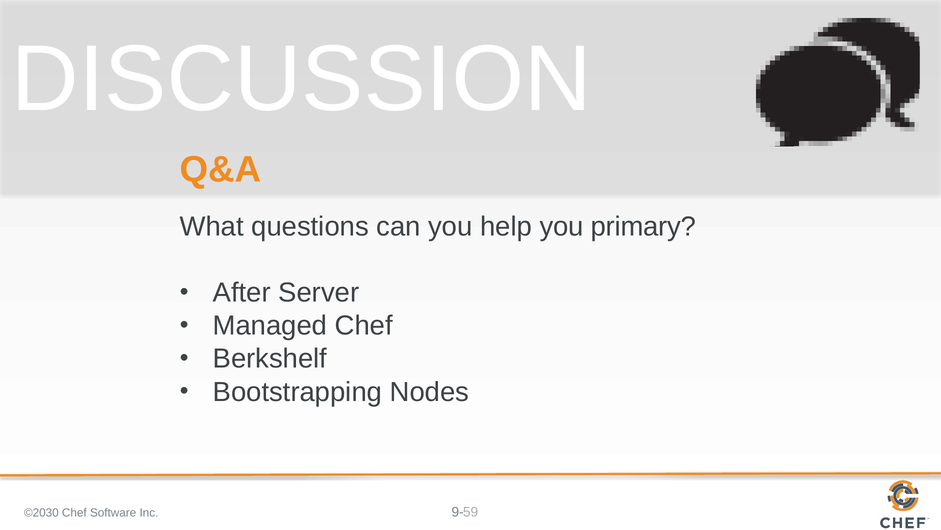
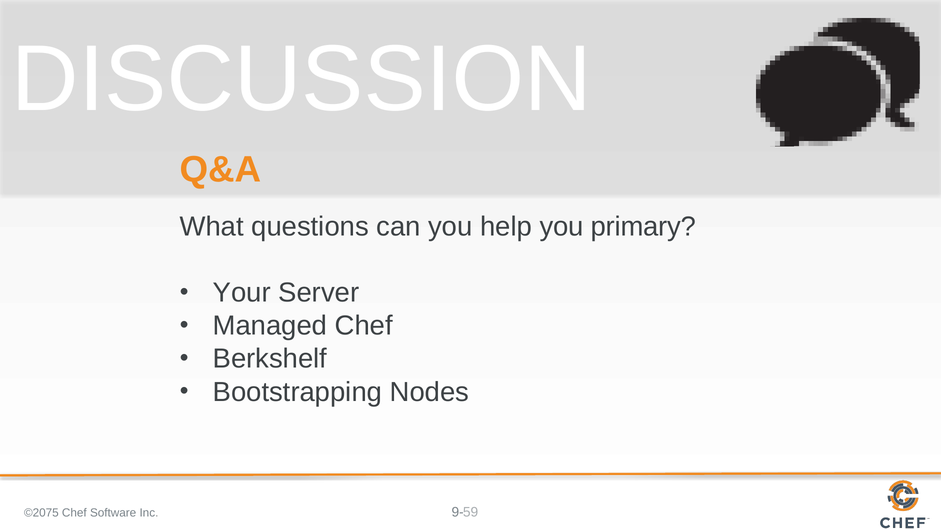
After: After -> Your (242, 293)
©2030: ©2030 -> ©2075 (41, 512)
